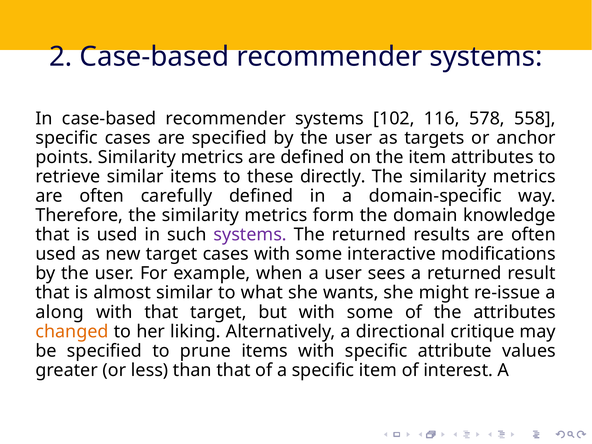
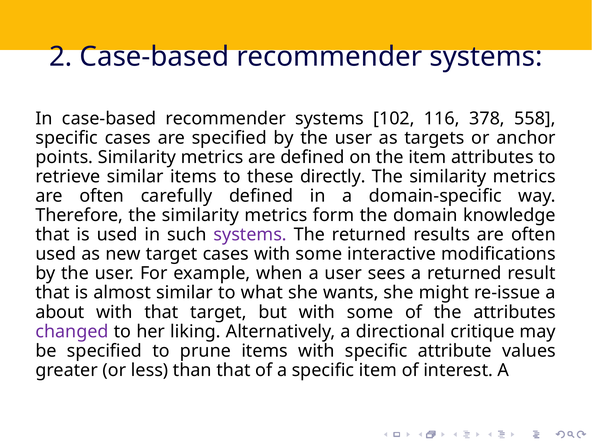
578: 578 -> 378 (487, 119)
along: along -> about (60, 312)
changed colour: orange -> purple (72, 332)
